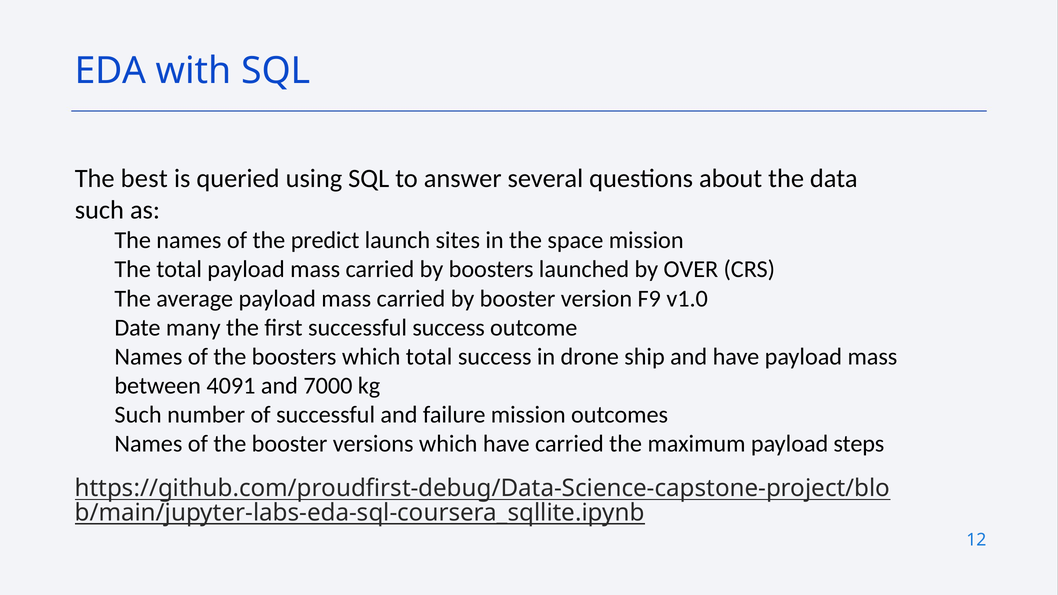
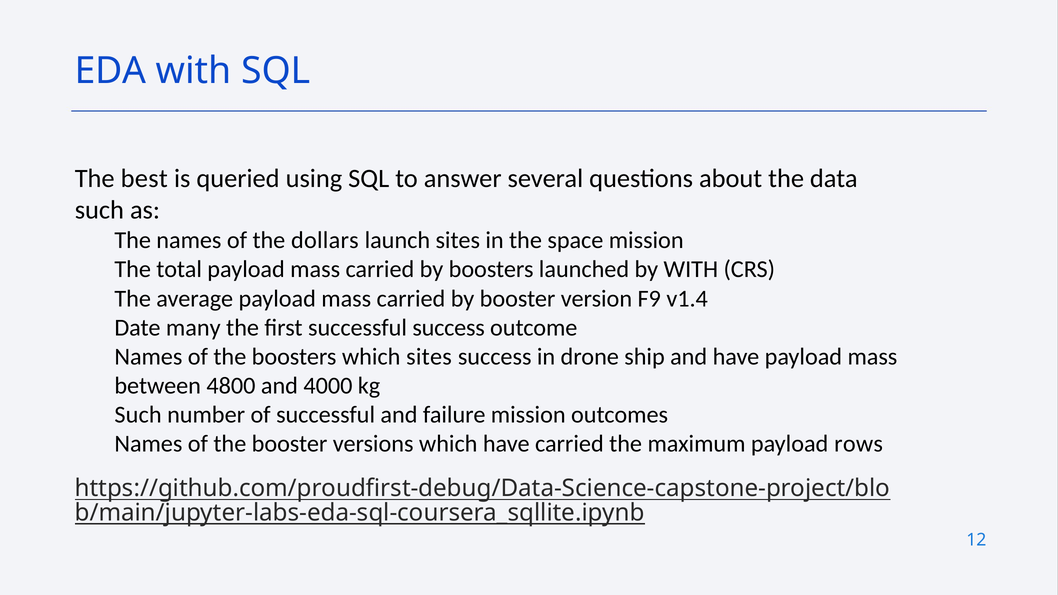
predict: predict -> dollars (325, 240)
by OVER: OVER -> WITH (691, 270)
v1.0: v1.0 -> v1.4 (687, 299)
which total: total -> sites (429, 357)
4091: 4091 -> 4800 (231, 386)
7000: 7000 -> 4000 (328, 386)
steps: steps -> rows (859, 444)
